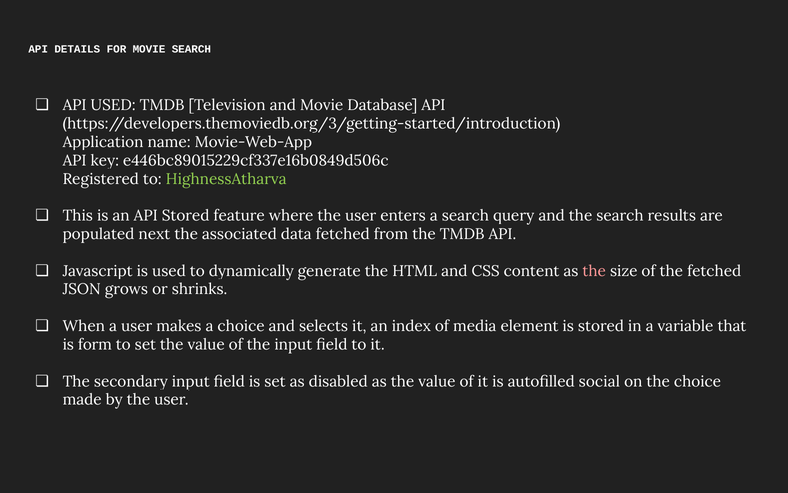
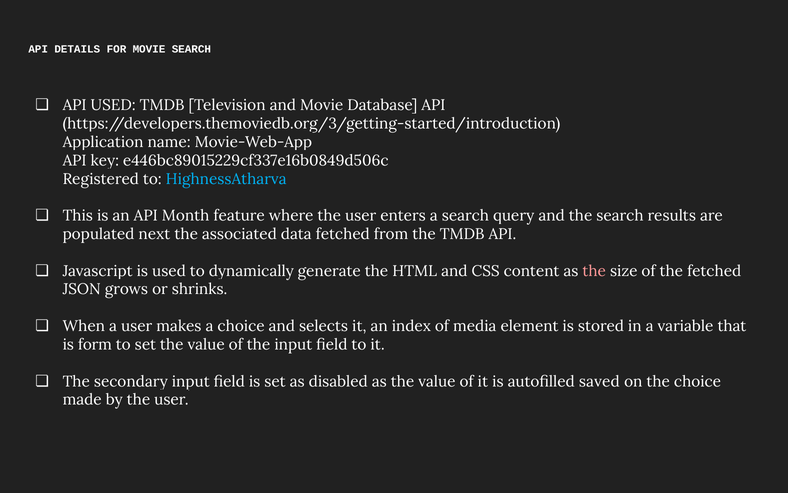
HighnessAtharva colour: light green -> light blue (226, 179)
API Stored: Stored -> Month (186, 216)
social: social -> saved (599, 381)
